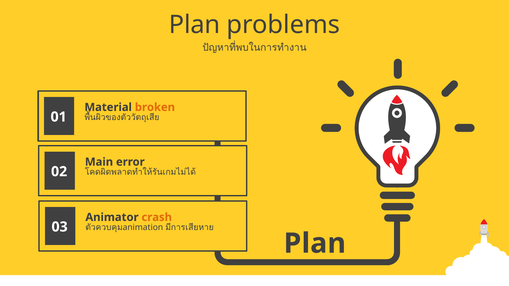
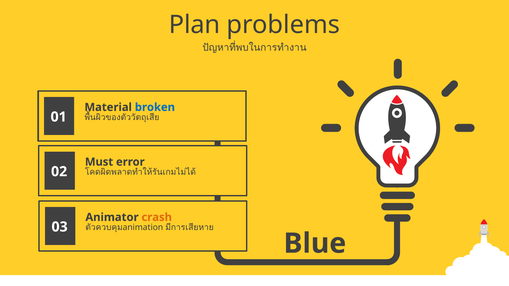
broken colour: orange -> blue (155, 107)
Main: Main -> Must (99, 162)
Plan: Plan -> Blue (315, 244)
